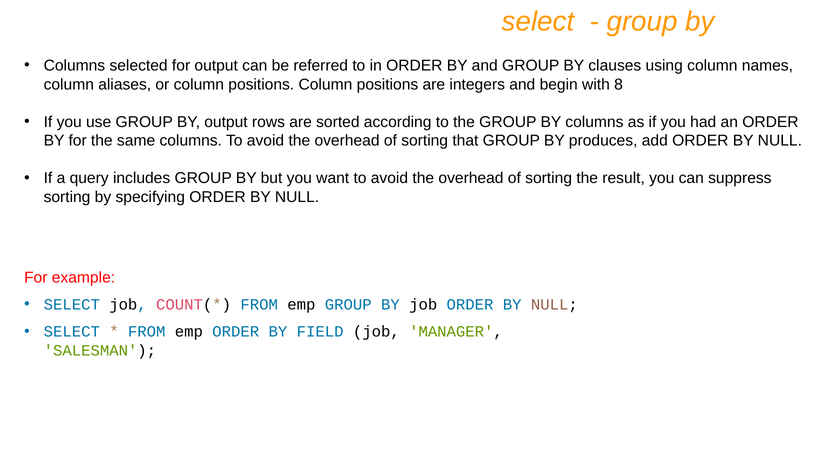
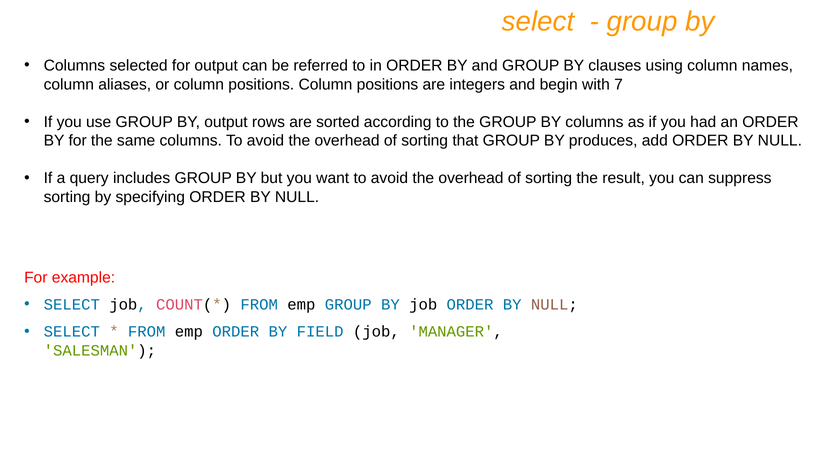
8: 8 -> 7 (619, 84)
